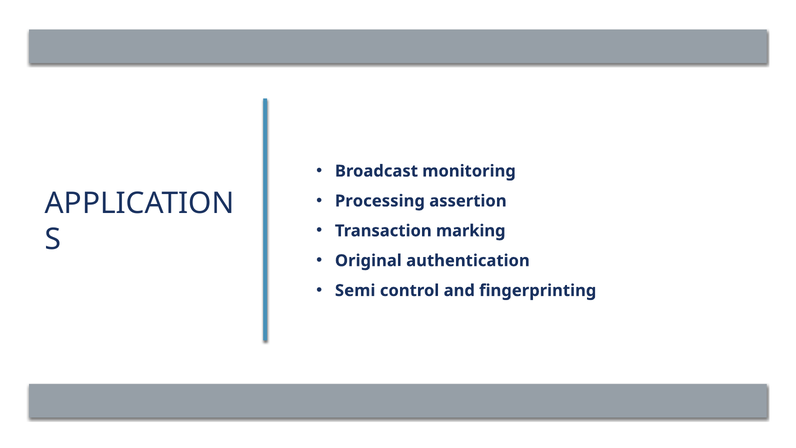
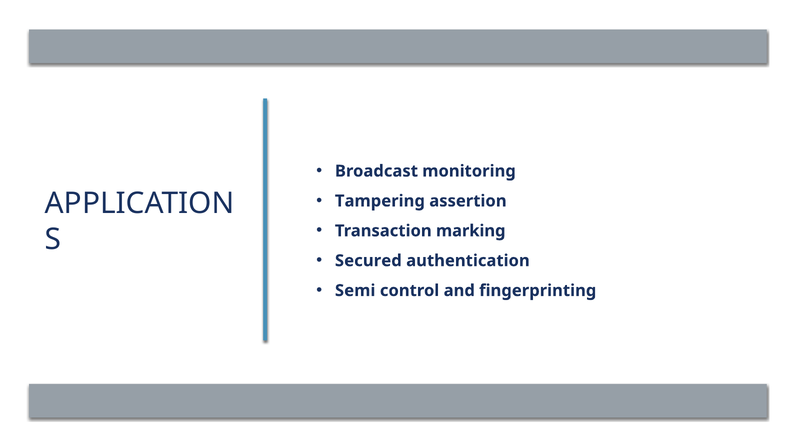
Processing: Processing -> Tampering (380, 201)
Original: Original -> Secured (368, 261)
